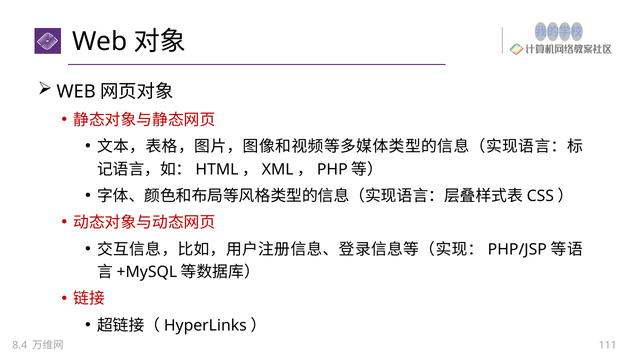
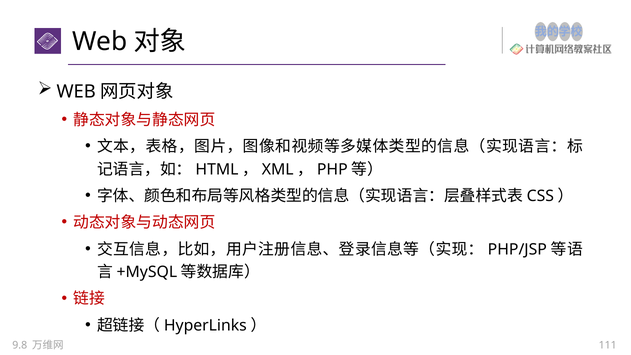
8.4: 8.4 -> 9.8 (20, 345)
